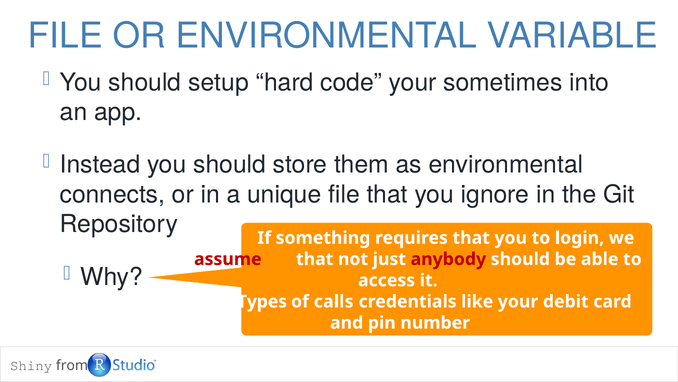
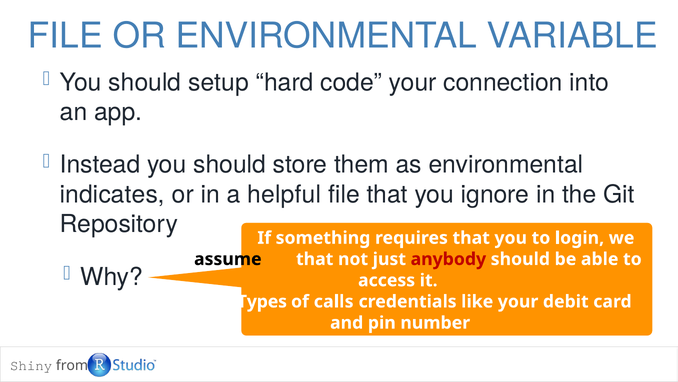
sometimes: sometimes -> connection (503, 82)
connects: connects -> indicates (112, 194)
unique: unique -> helpful (284, 194)
assume colour: red -> black (228, 259)
